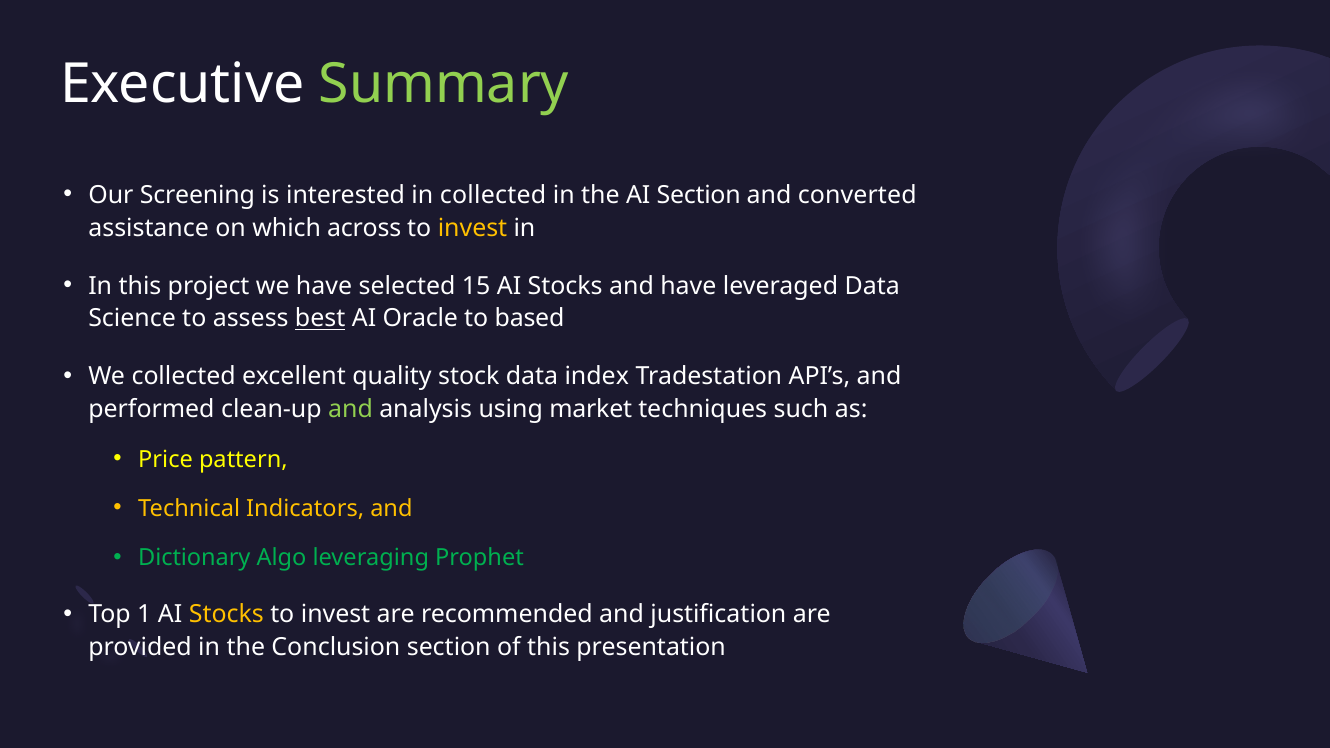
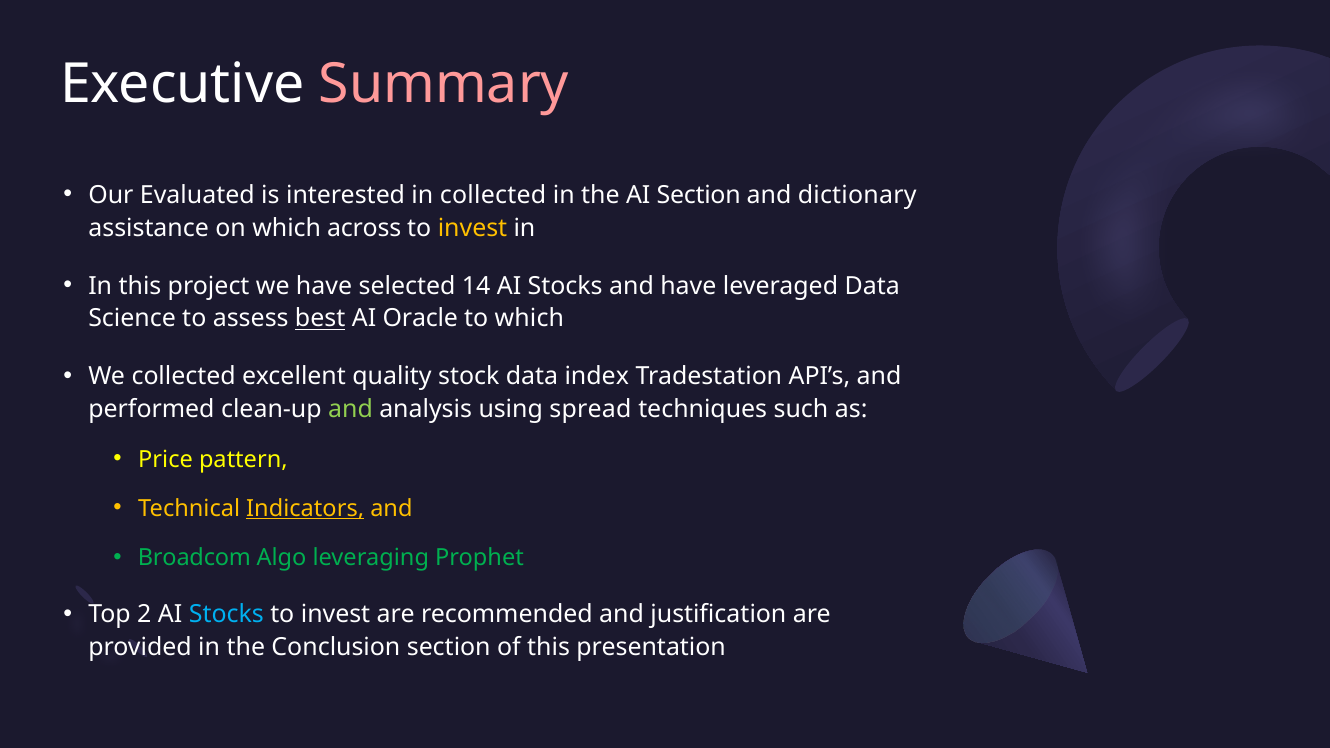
Summary colour: light green -> pink (444, 84)
Screening: Screening -> Evaluated (197, 195)
converted: converted -> dictionary (857, 195)
15: 15 -> 14 (476, 286)
to based: based -> which (529, 319)
market: market -> spread (590, 410)
Indicators underline: none -> present (305, 509)
Dictionary: Dictionary -> Broadcom (194, 558)
1: 1 -> 2 (144, 615)
Stocks colour: yellow -> light blue (226, 615)
